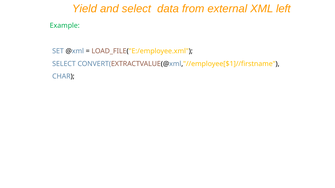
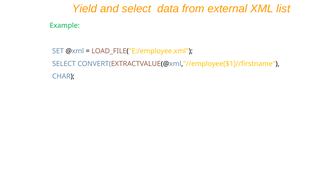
left: left -> list (283, 9)
